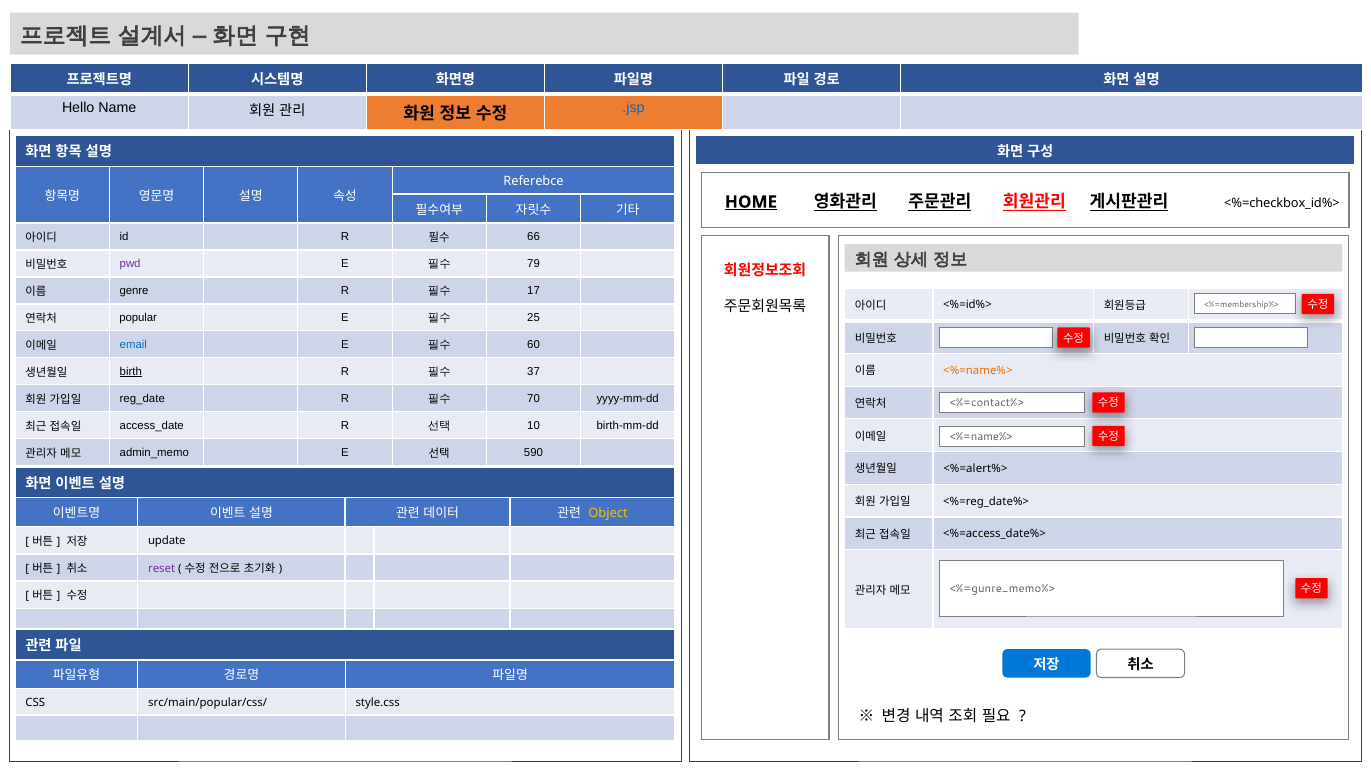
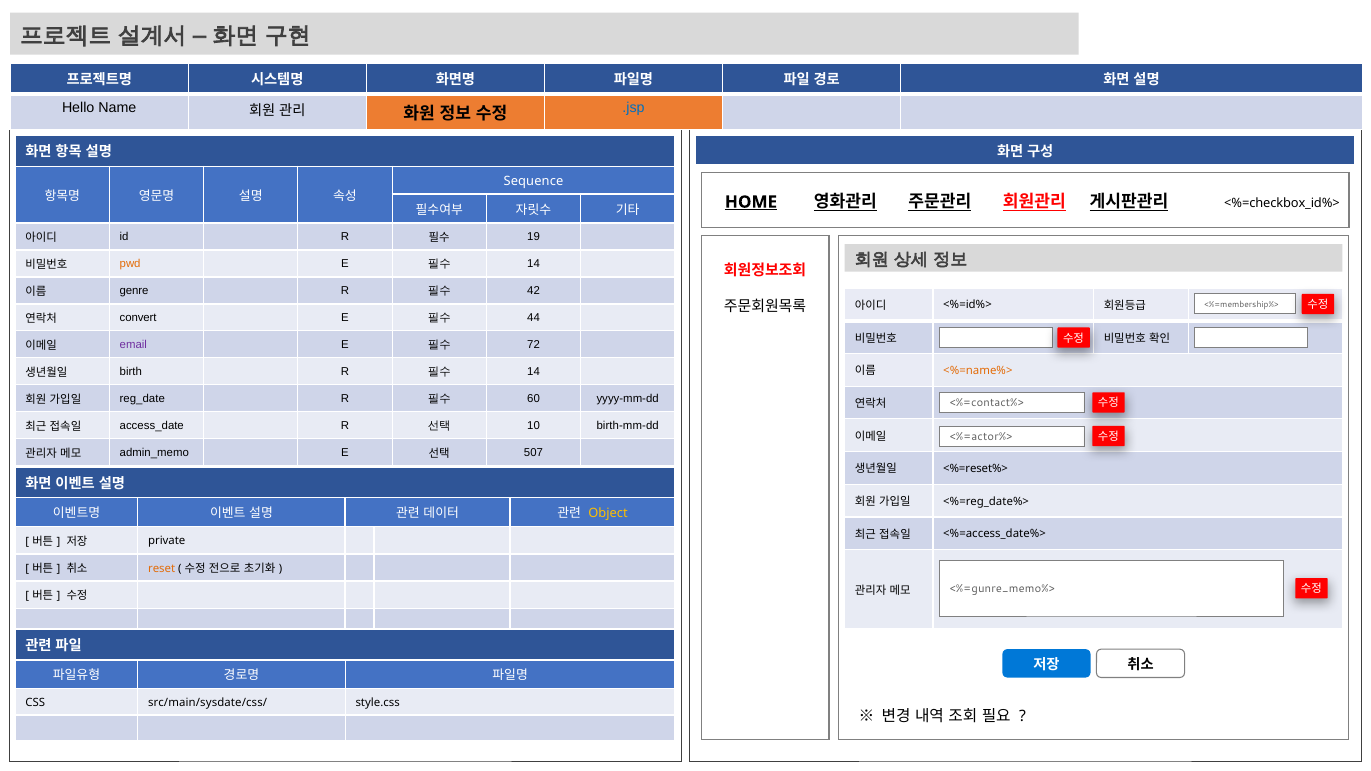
Referebce: Referebce -> Sequence (533, 181)
66: 66 -> 19 (534, 237)
pwd colour: purple -> orange (130, 264)
79: 79 -> 14 (534, 264)
17: 17 -> 42 (534, 291)
popular: popular -> convert (138, 318)
25: 25 -> 44 (534, 318)
email colour: blue -> purple (133, 345)
60: 60 -> 72 (534, 345)
birth underline: present -> none (131, 372)
37: 37 -> 14 (534, 372)
70: 70 -> 60 (534, 399)
<%=name%>: <%=name%> -> <%=actor%> (981, 437)
590: 590 -> 507 (533, 453)
<%=alert%>: <%=alert%> -> <%=reset%> (976, 469)
update: update -> private (167, 541)
reset colour: purple -> orange (162, 569)
src/main/popular/css/: src/main/popular/css/ -> src/main/sysdate/css/ (208, 703)
